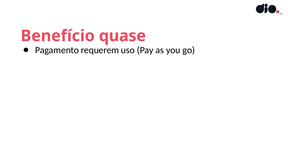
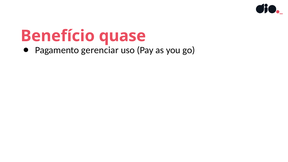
requerem: requerem -> gerenciar (100, 50)
